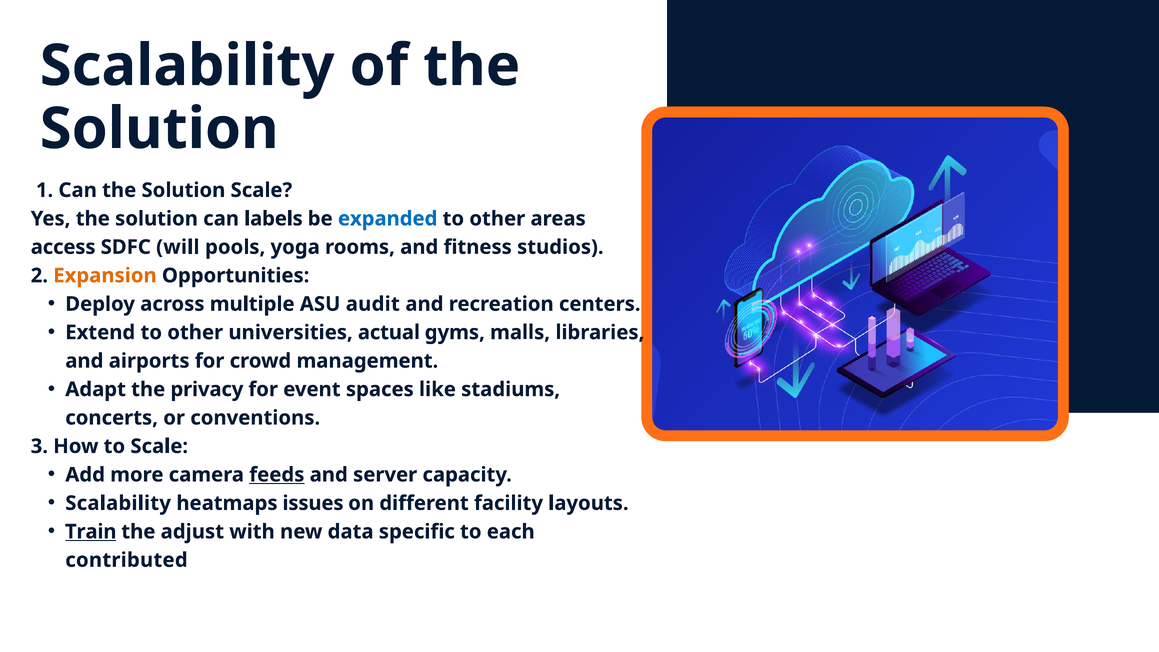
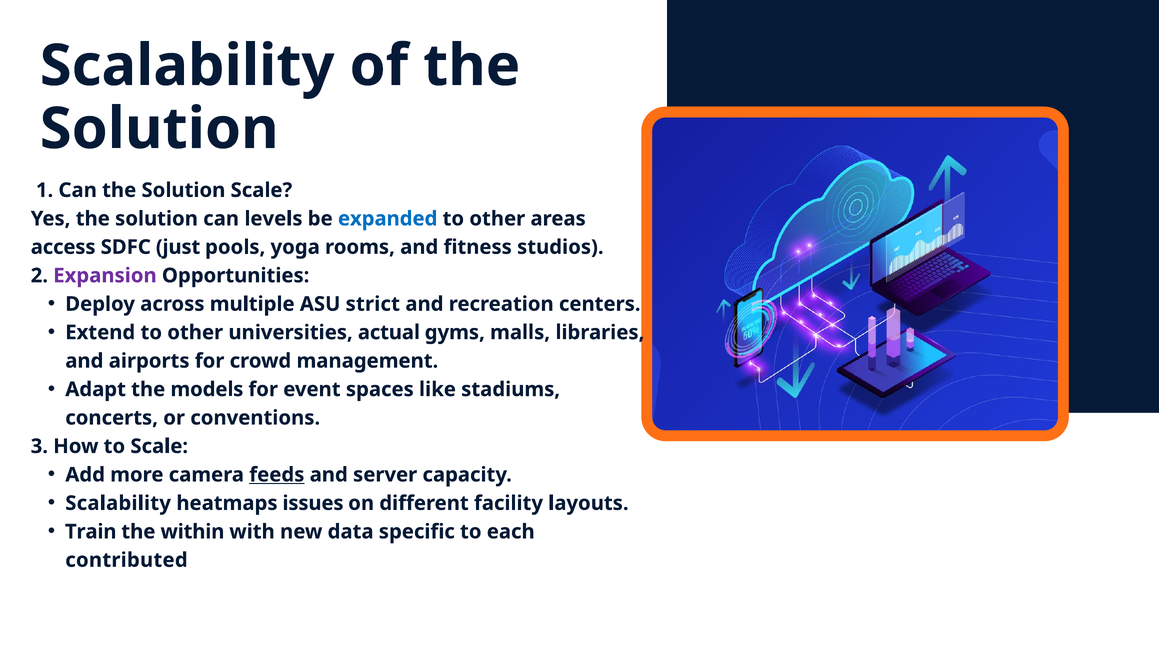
labels: labels -> levels (273, 219)
will: will -> just (178, 247)
Expansion colour: orange -> purple (105, 276)
audit: audit -> strict (373, 304)
privacy: privacy -> models (207, 389)
Train underline: present -> none (91, 532)
adjust: adjust -> within (192, 532)
